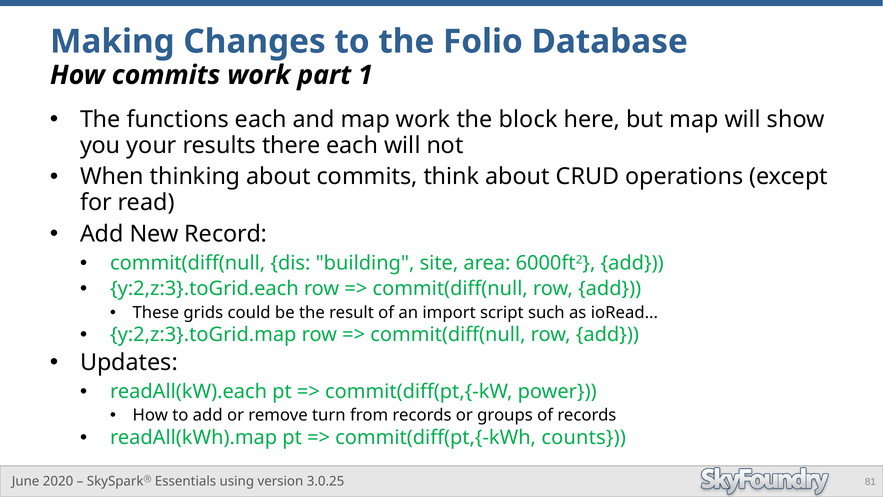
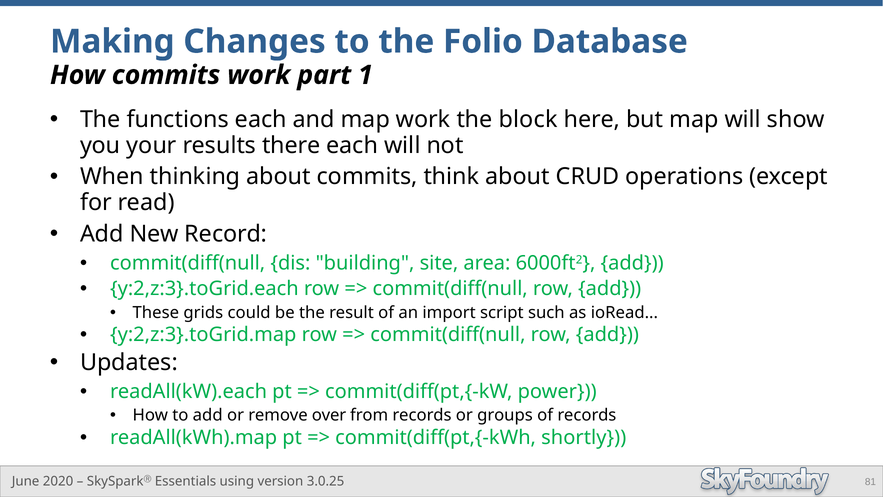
turn: turn -> over (329, 415)
counts: counts -> shortly (584, 437)
